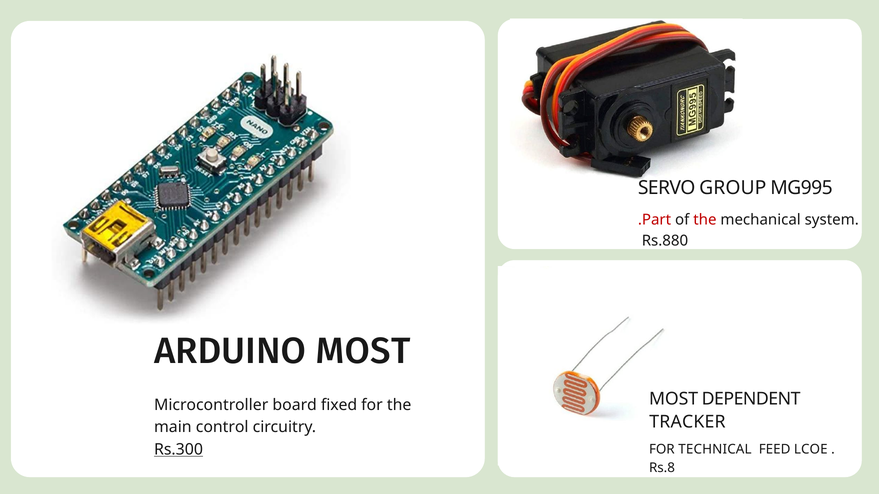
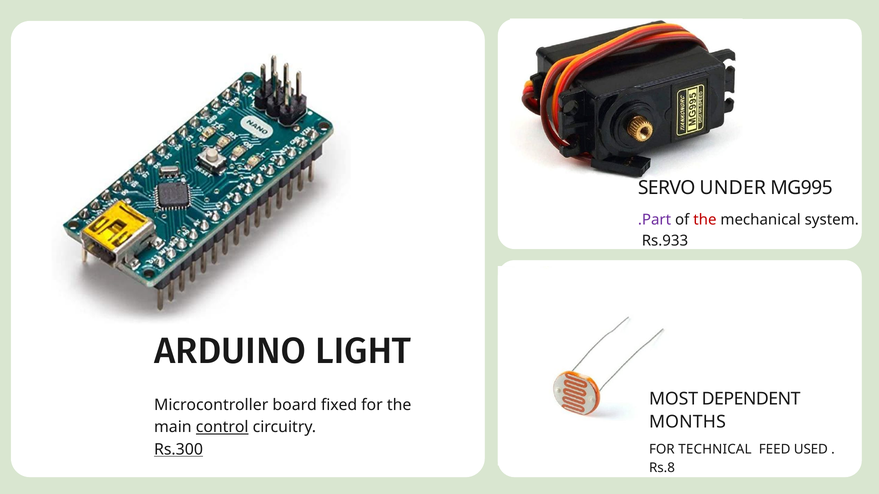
GROUP: GROUP -> UNDER (733, 188)
.Part colour: red -> purple (655, 220)
Rs.880: Rs.880 -> Rs.933 (665, 241)
ARDUINO MOST: MOST -> LIGHT (363, 351)
TRACKER: TRACKER -> MONTHS (687, 422)
control underline: none -> present (222, 428)
LCOE: LCOE -> USED (811, 450)
